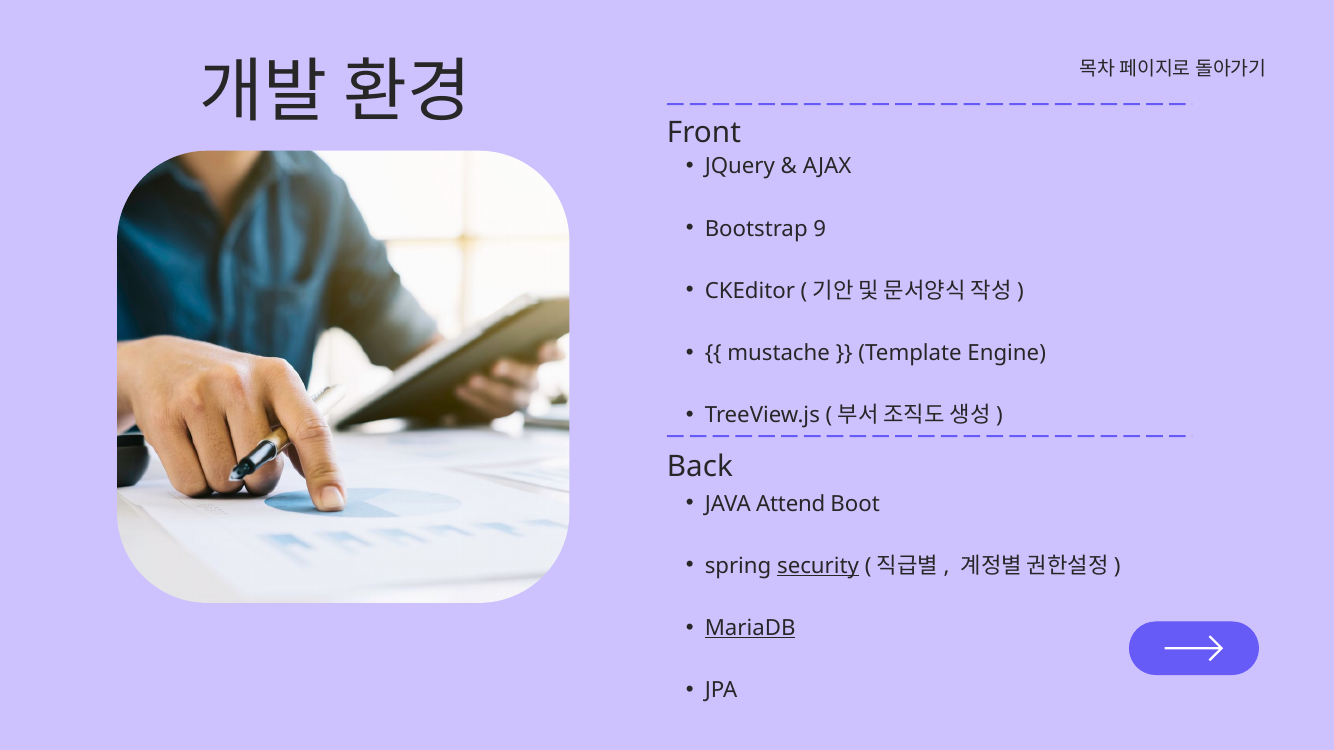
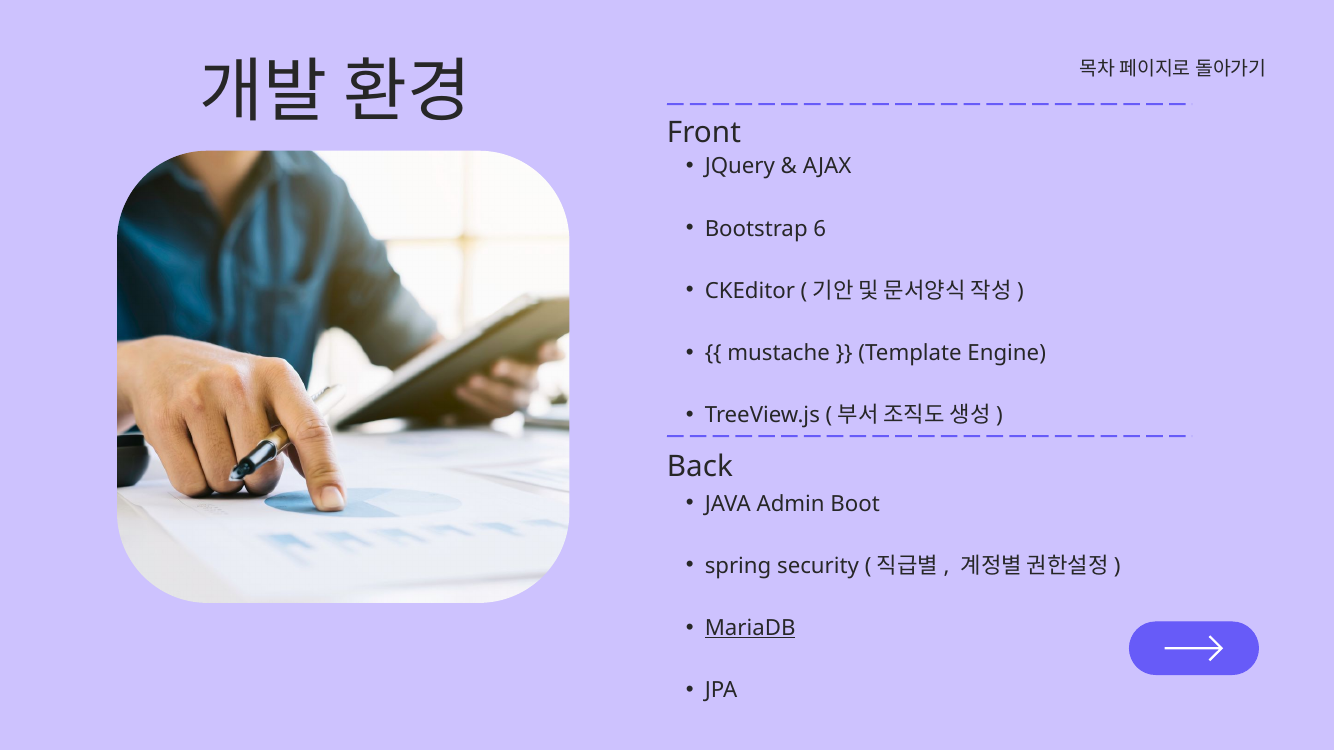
9: 9 -> 6 (820, 229)
Attend: Attend -> Admin (791, 504)
security underline: present -> none (818, 566)
